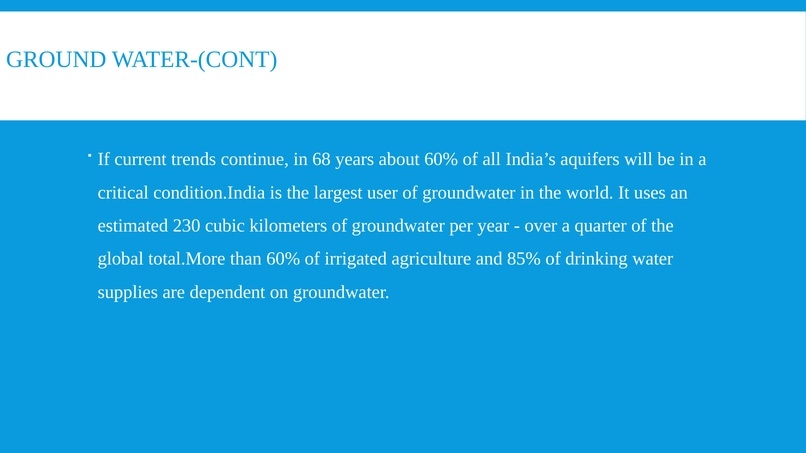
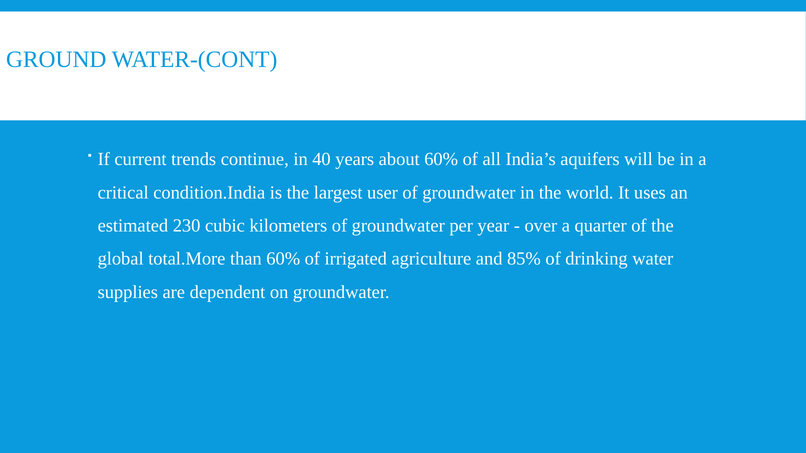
68: 68 -> 40 (321, 159)
